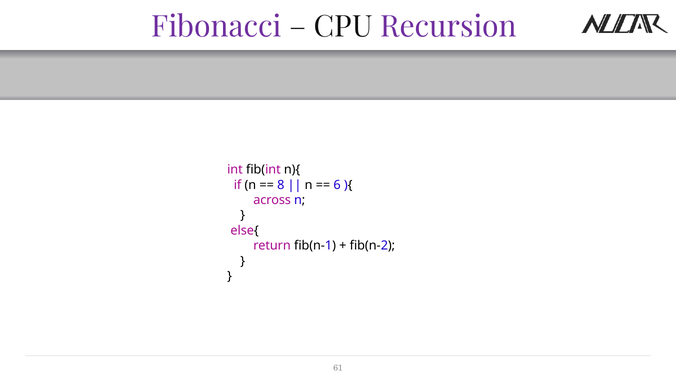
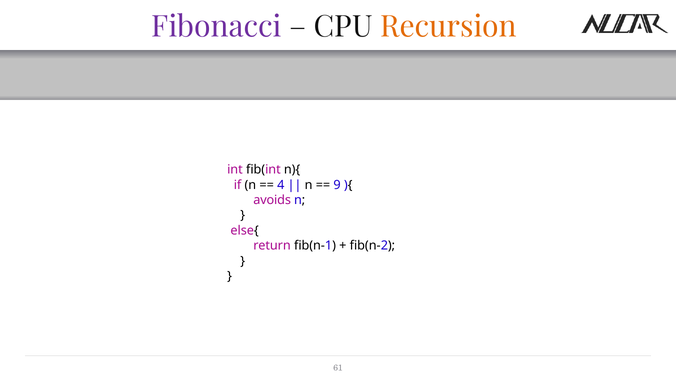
Recursion colour: purple -> orange (448, 27)
8: 8 -> 4 (281, 185)
6: 6 -> 9 (337, 185)
across: across -> avoids (272, 200)
